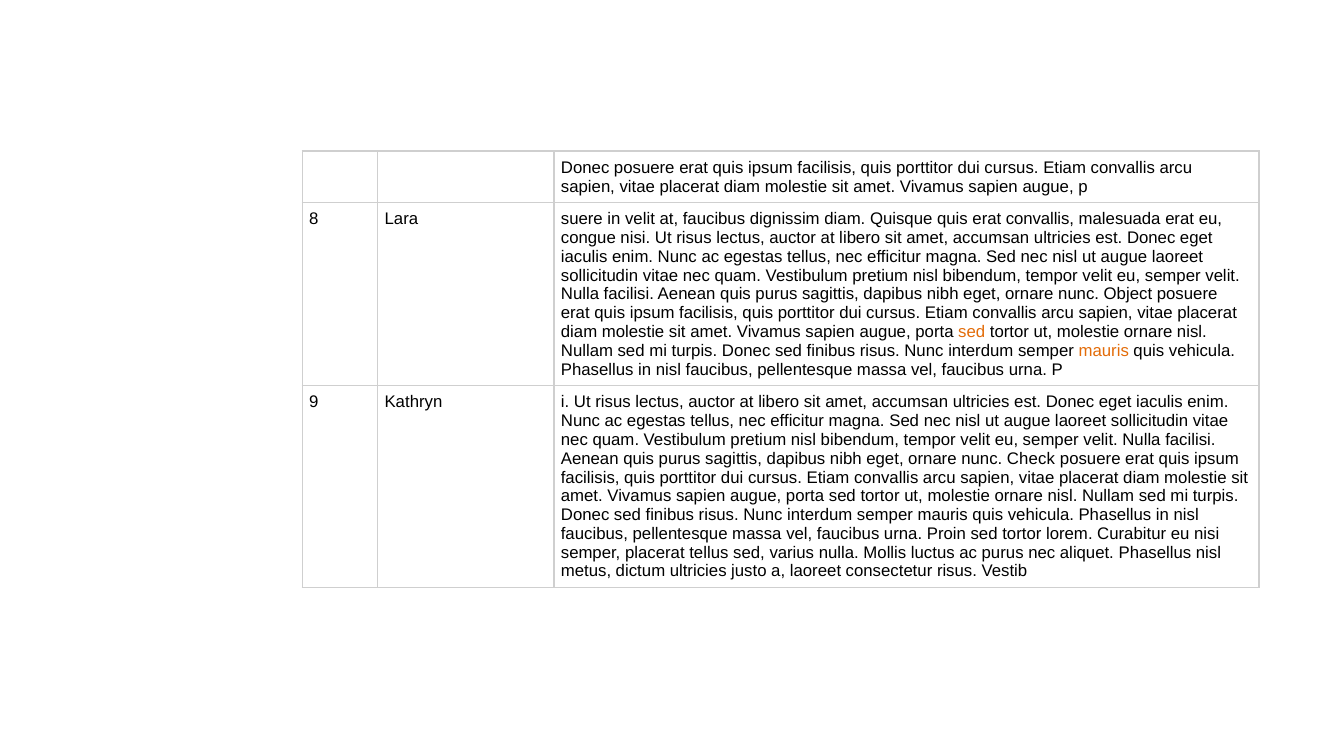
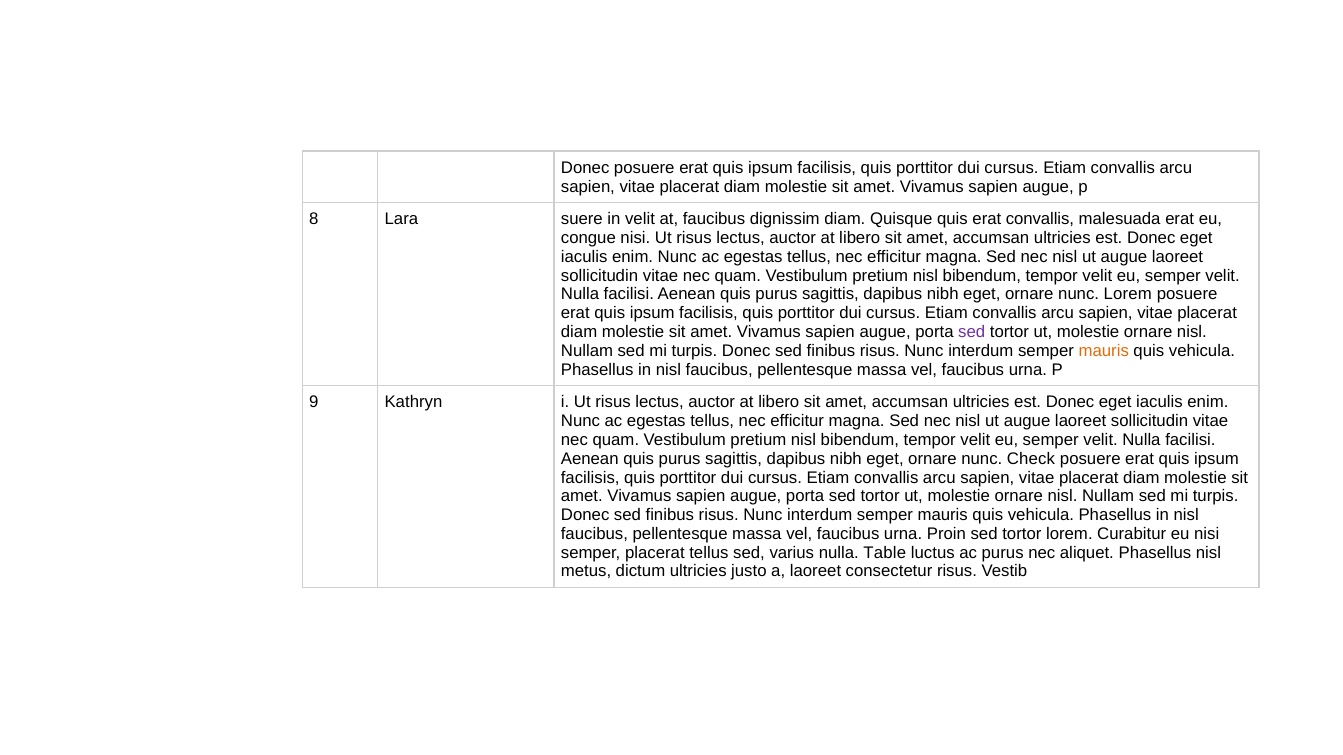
nunc Object: Object -> Lorem (1128, 295)
sed colour: orange -> purple (972, 332)
Mollis: Mollis -> Table (885, 553)
